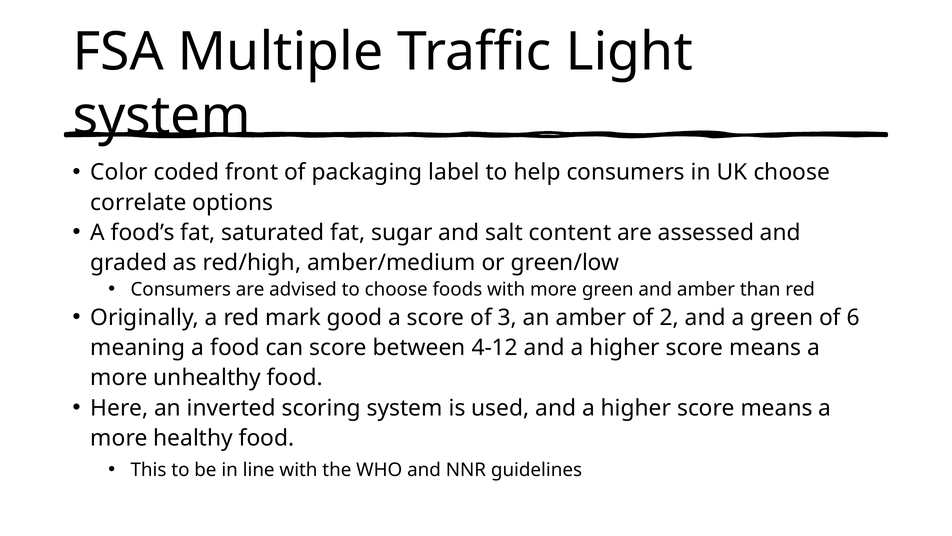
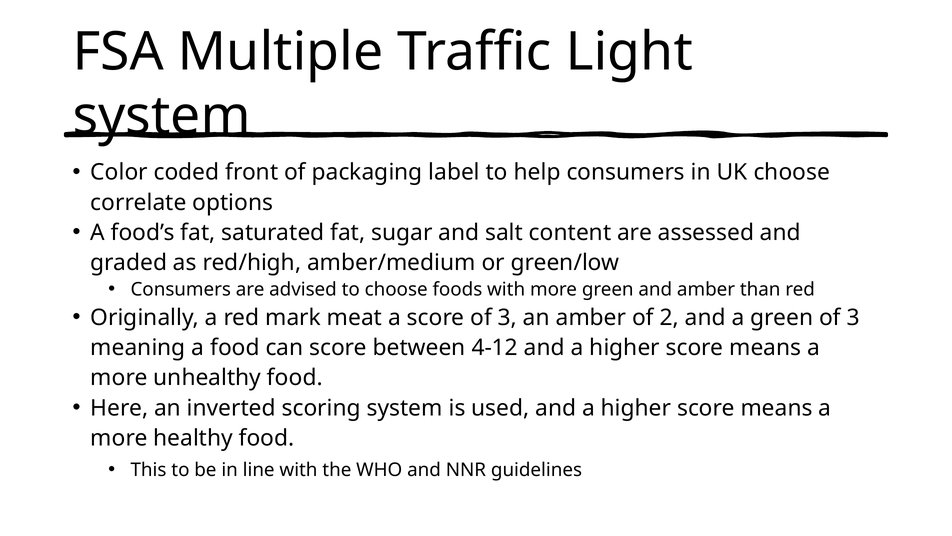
good: good -> meat (355, 317)
green of 6: 6 -> 3 (853, 317)
